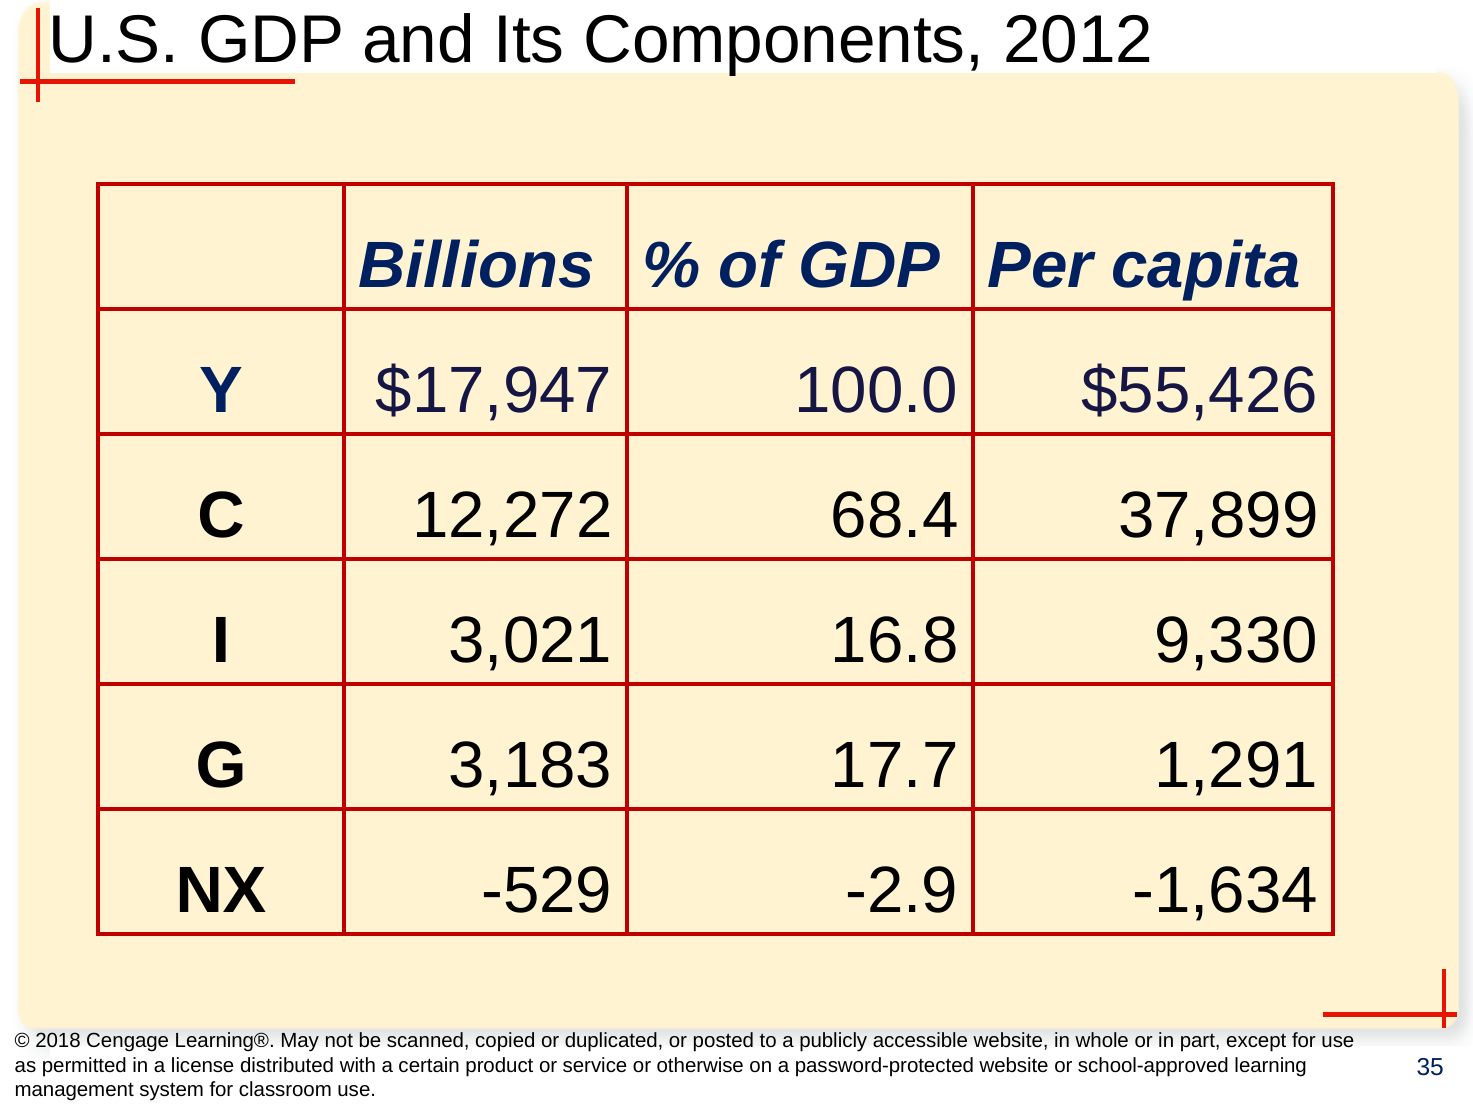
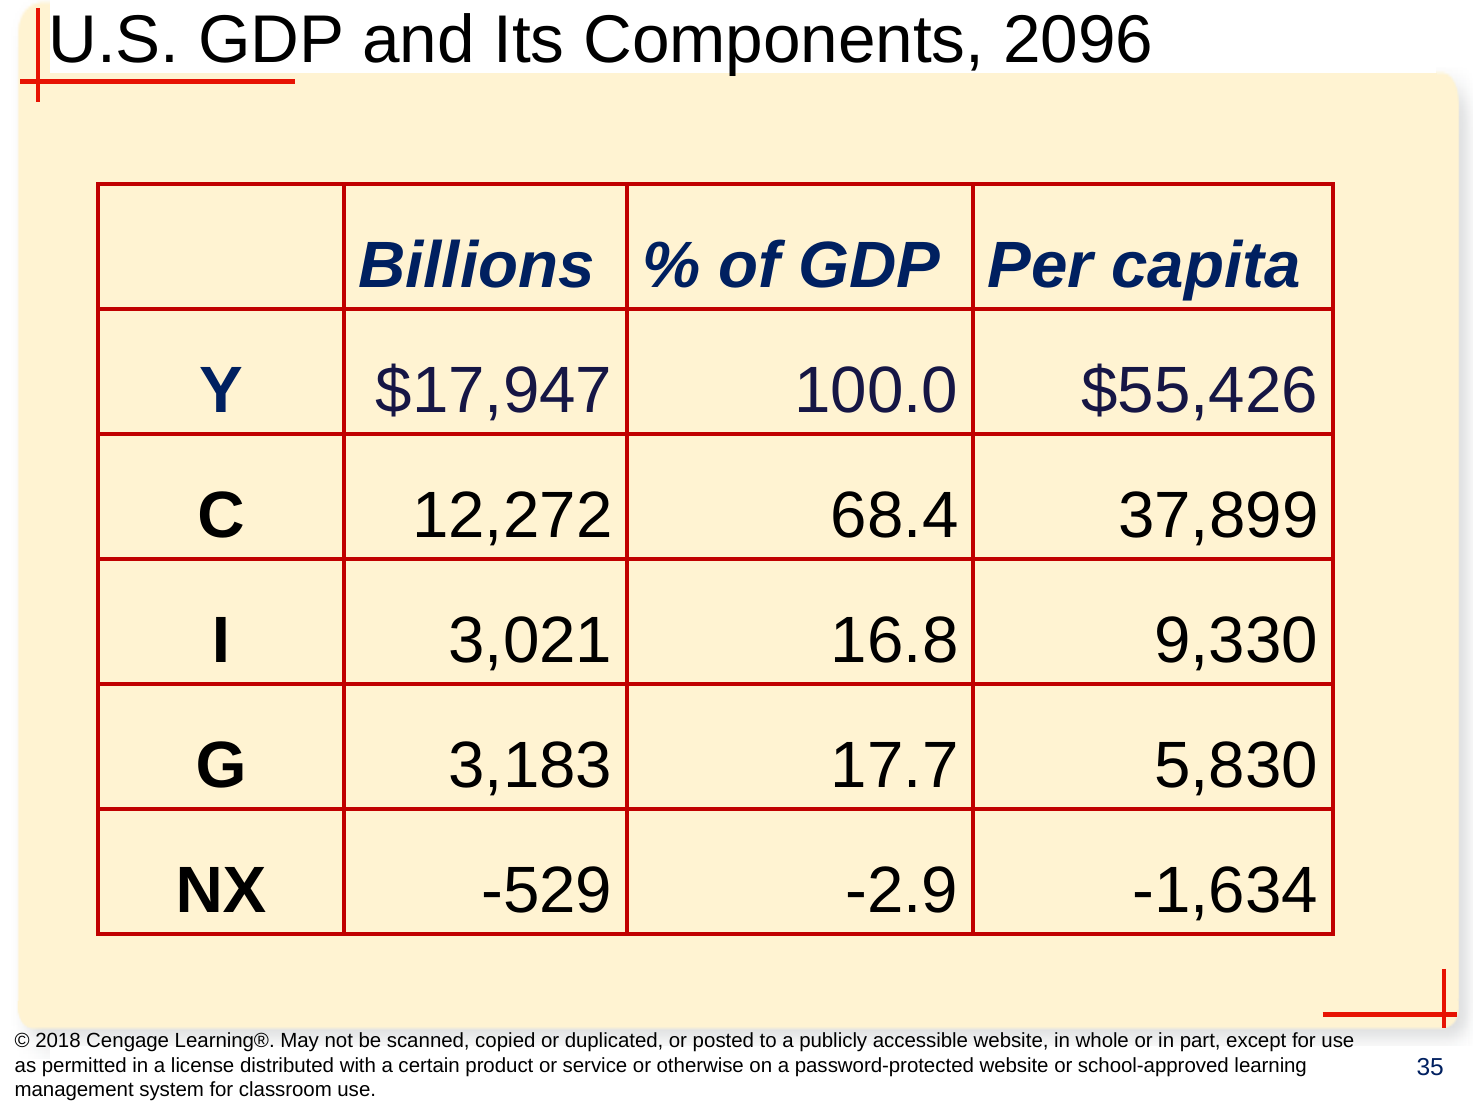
2012: 2012 -> 2096 (1078, 40)
1,291: 1,291 -> 5,830 (1236, 766)
